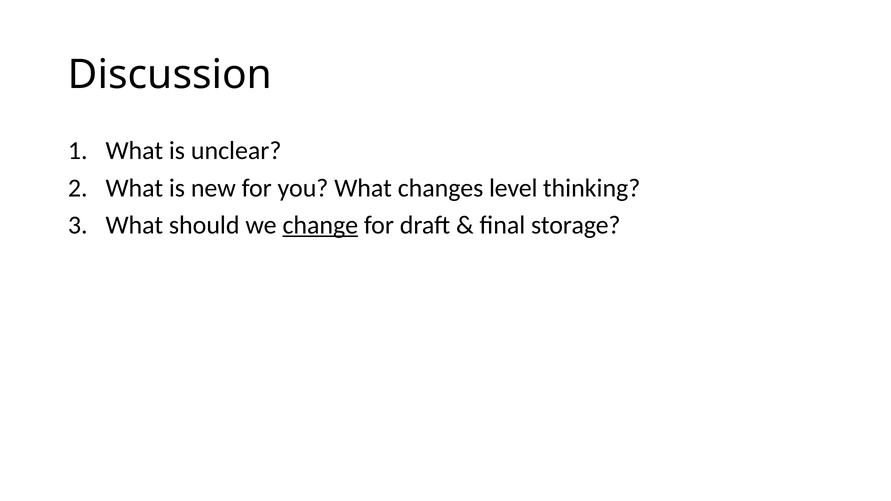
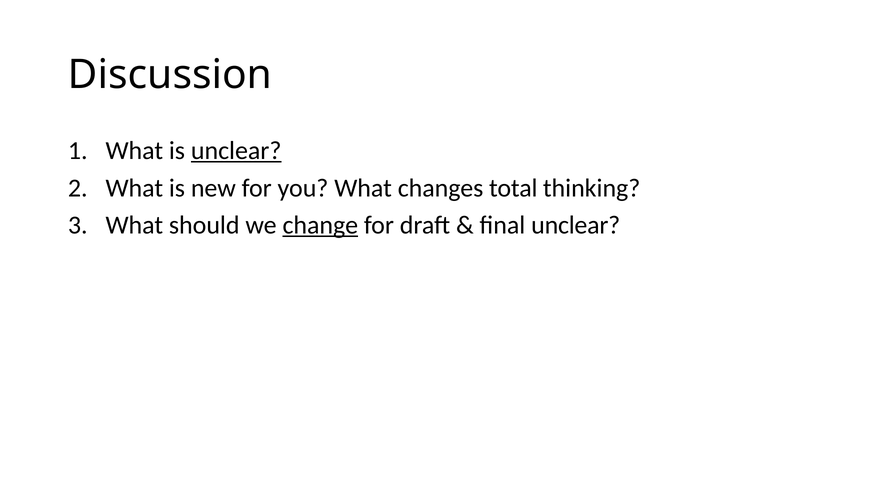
unclear underline: none -> present (236, 151)
level: level -> total (513, 188)
final storage: storage -> unclear (576, 225)
